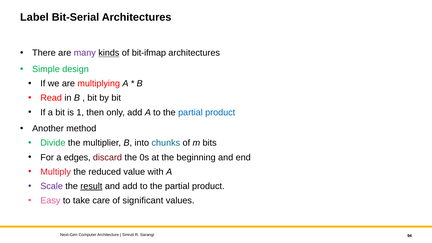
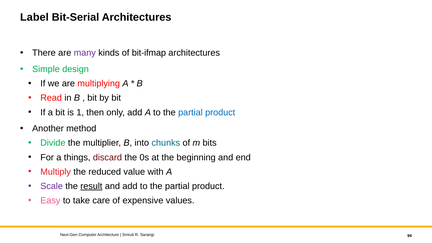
kinds underline: present -> none (109, 53)
edges: edges -> things (77, 157)
significant: significant -> expensive (143, 201)
